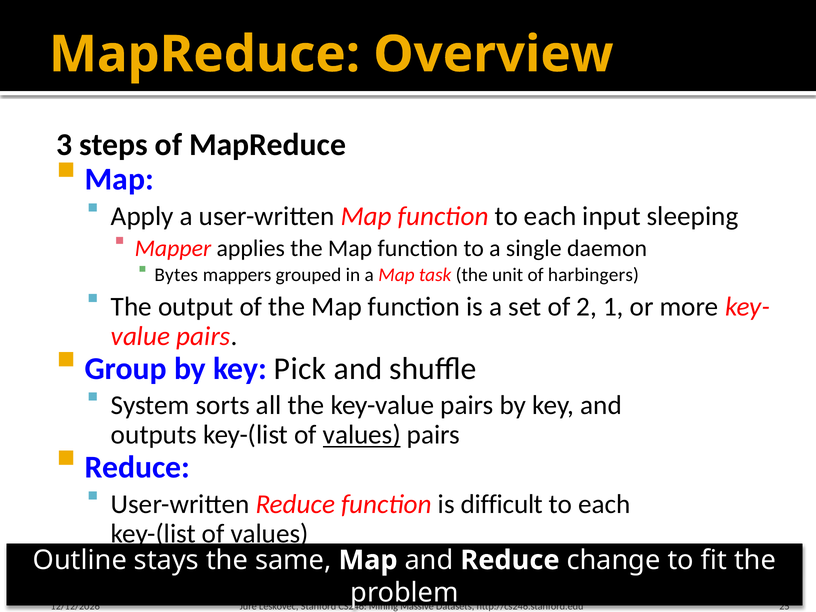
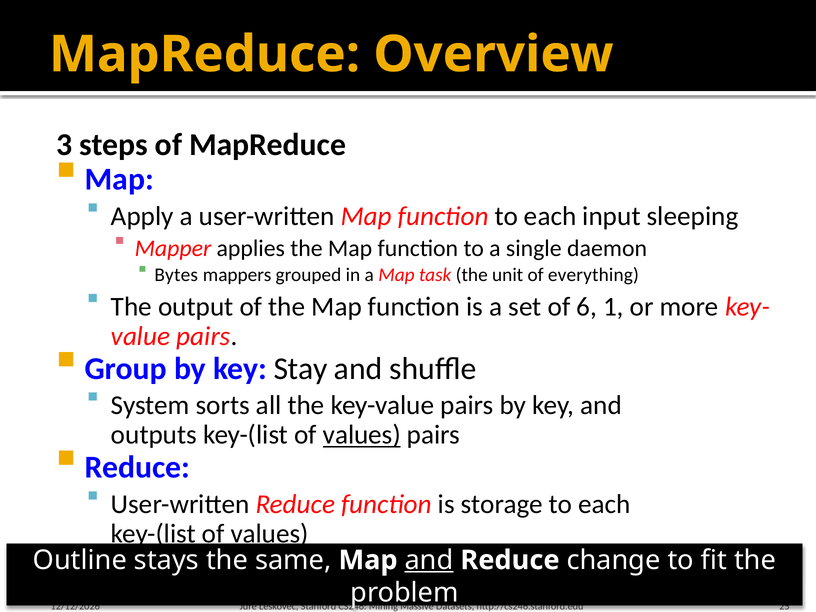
harbingers: harbingers -> everything (593, 275)
2: 2 -> 6 (587, 307)
Pick: Pick -> Stay (300, 369)
difficult: difficult -> storage (502, 504)
and underline: none -> present (429, 560)
